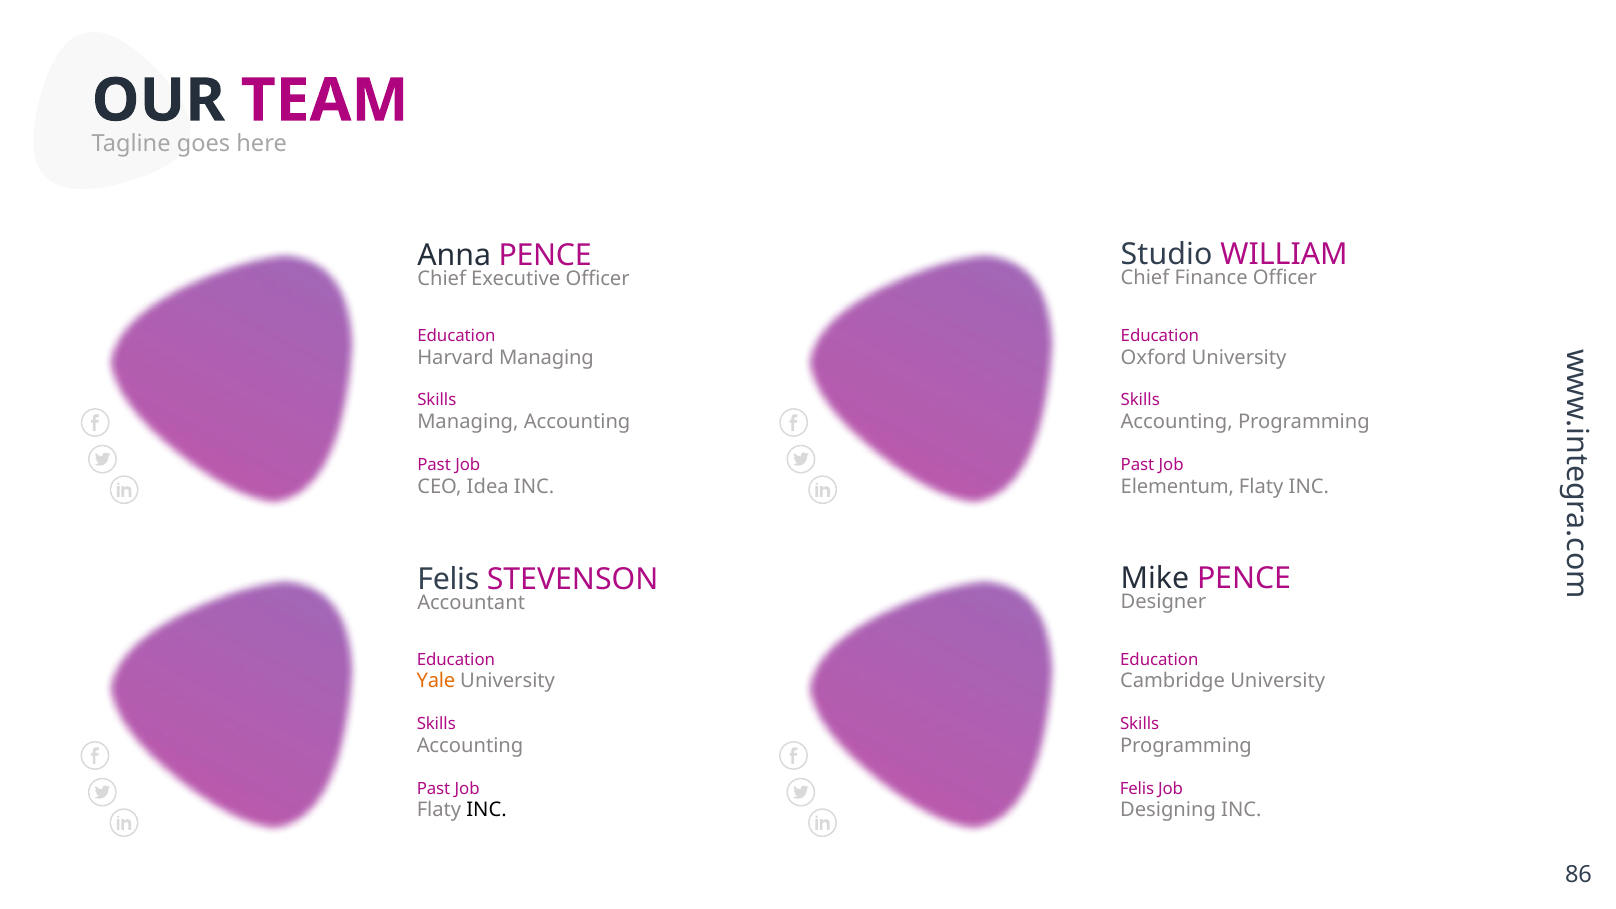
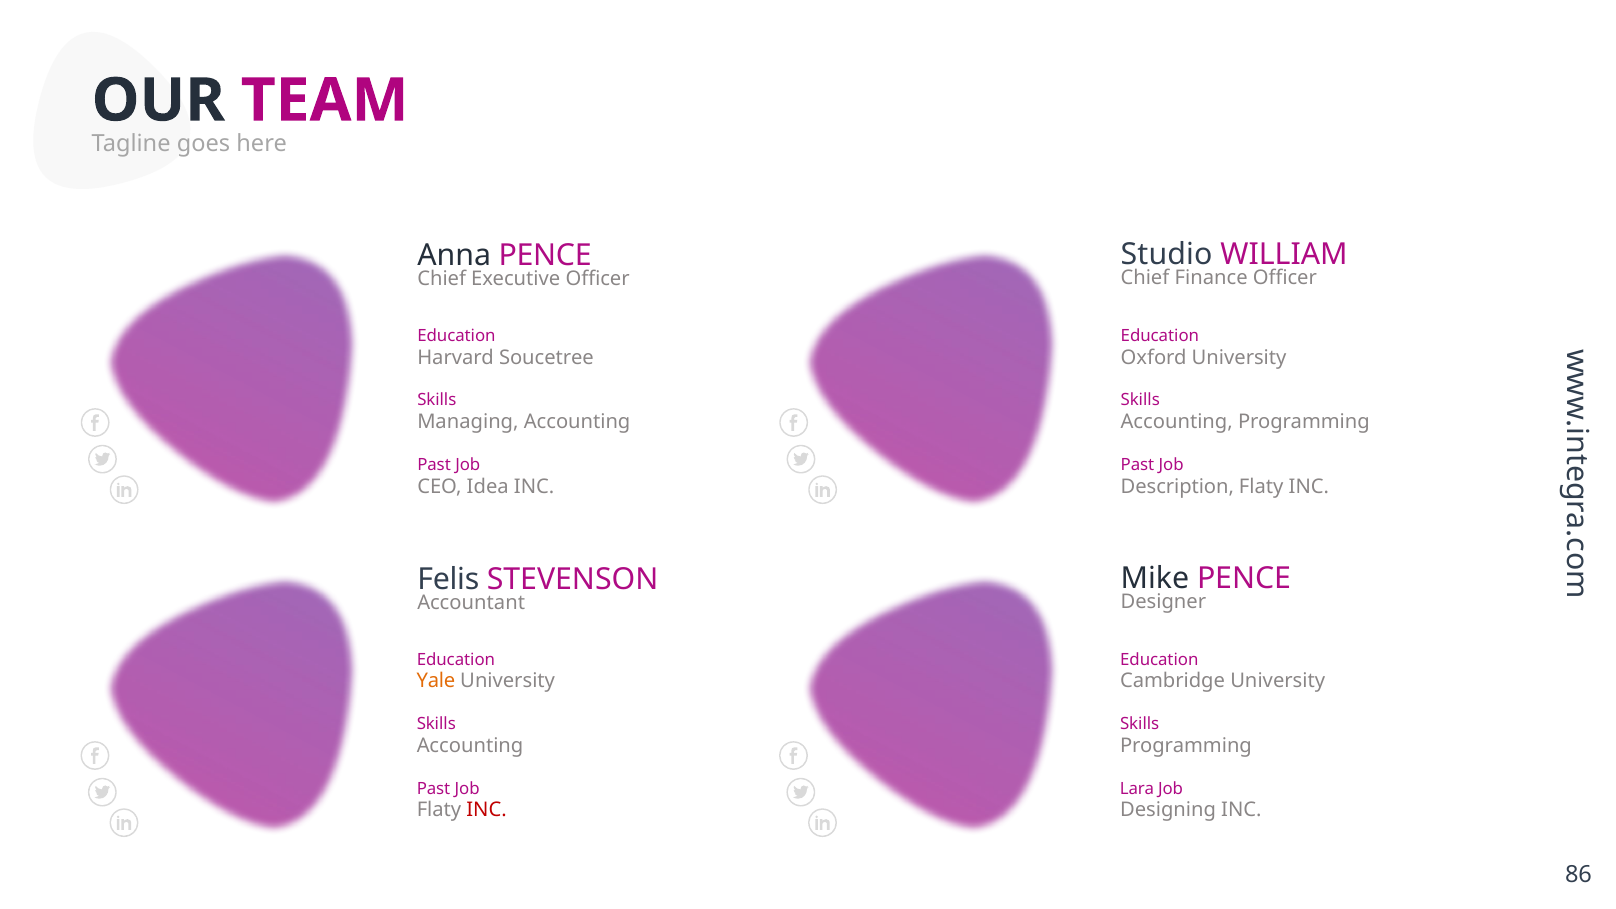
Harvard Managing: Managing -> Soucetree (546, 358)
Elementum: Elementum -> Description (1177, 487)
Felis: Felis -> Lara (1137, 788)
INC colour: black -> red (487, 810)
